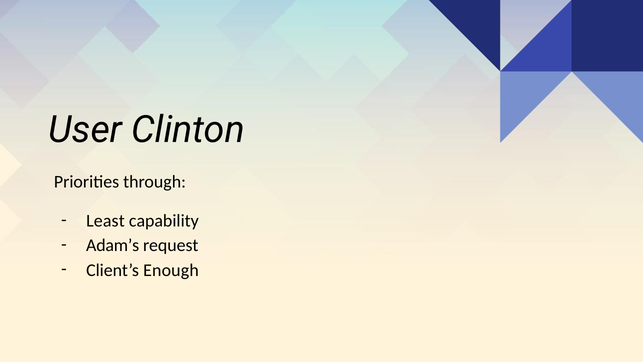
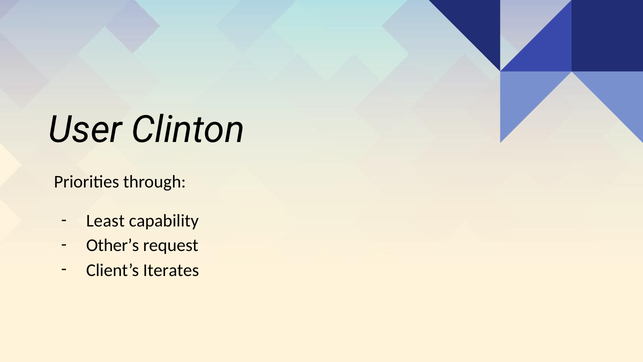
Adam’s: Adam’s -> Other’s (113, 245)
Enough: Enough -> Iterates (171, 270)
